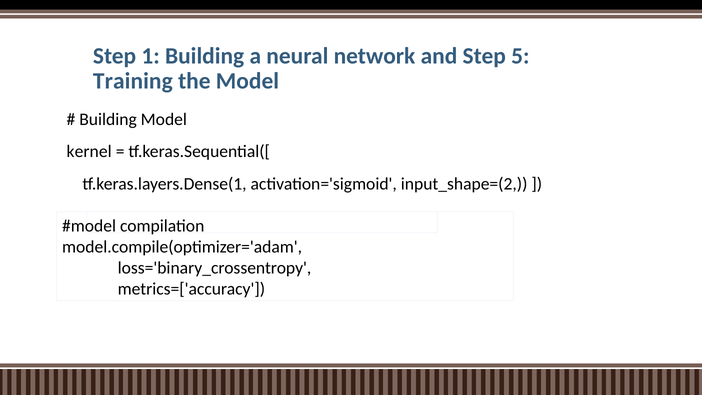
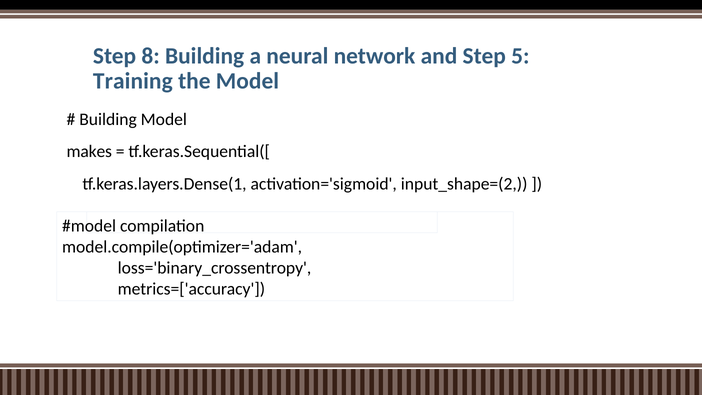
1: 1 -> 8 (151, 56)
kernel: kernel -> makes (89, 152)
